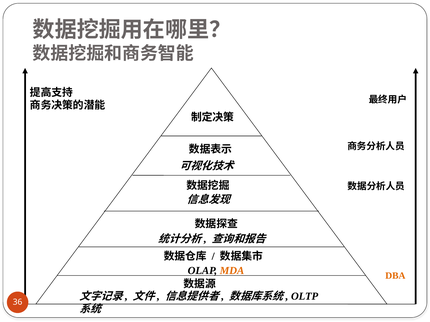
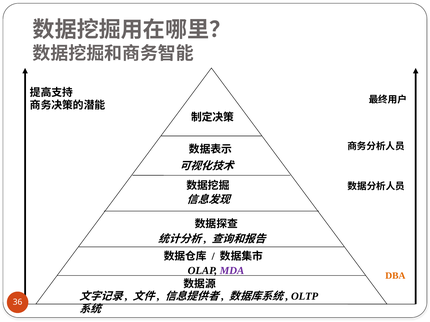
MDA colour: orange -> purple (232, 271)
